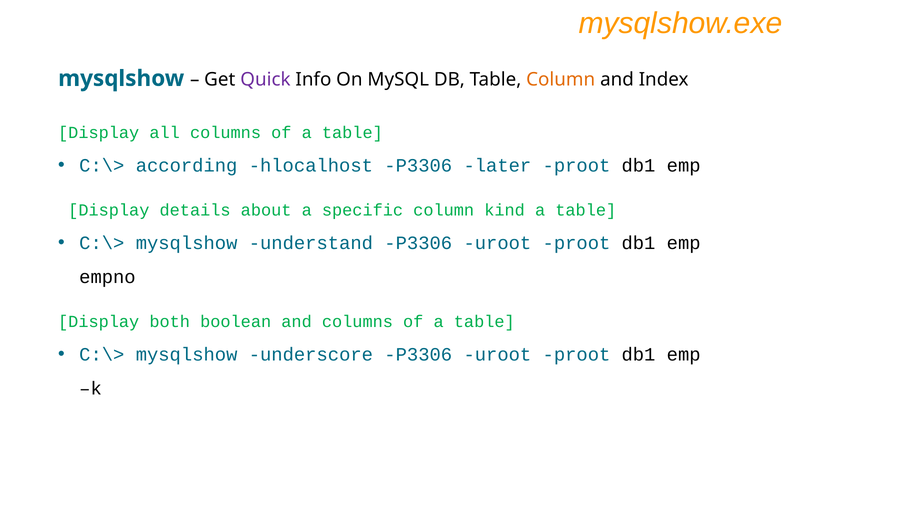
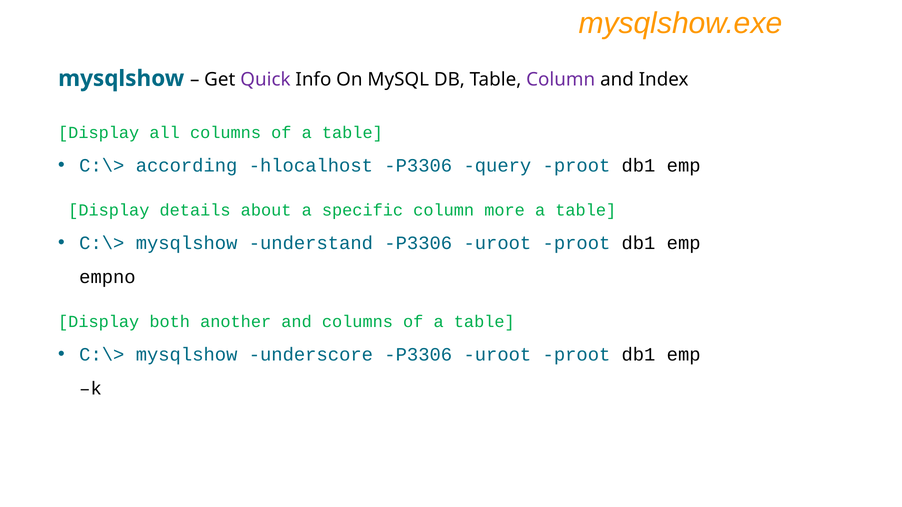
Column colour: orange -> purple (561, 80)
later: later -> query (497, 166)
kind: kind -> more (505, 211)
boolean: boolean -> another (236, 322)
